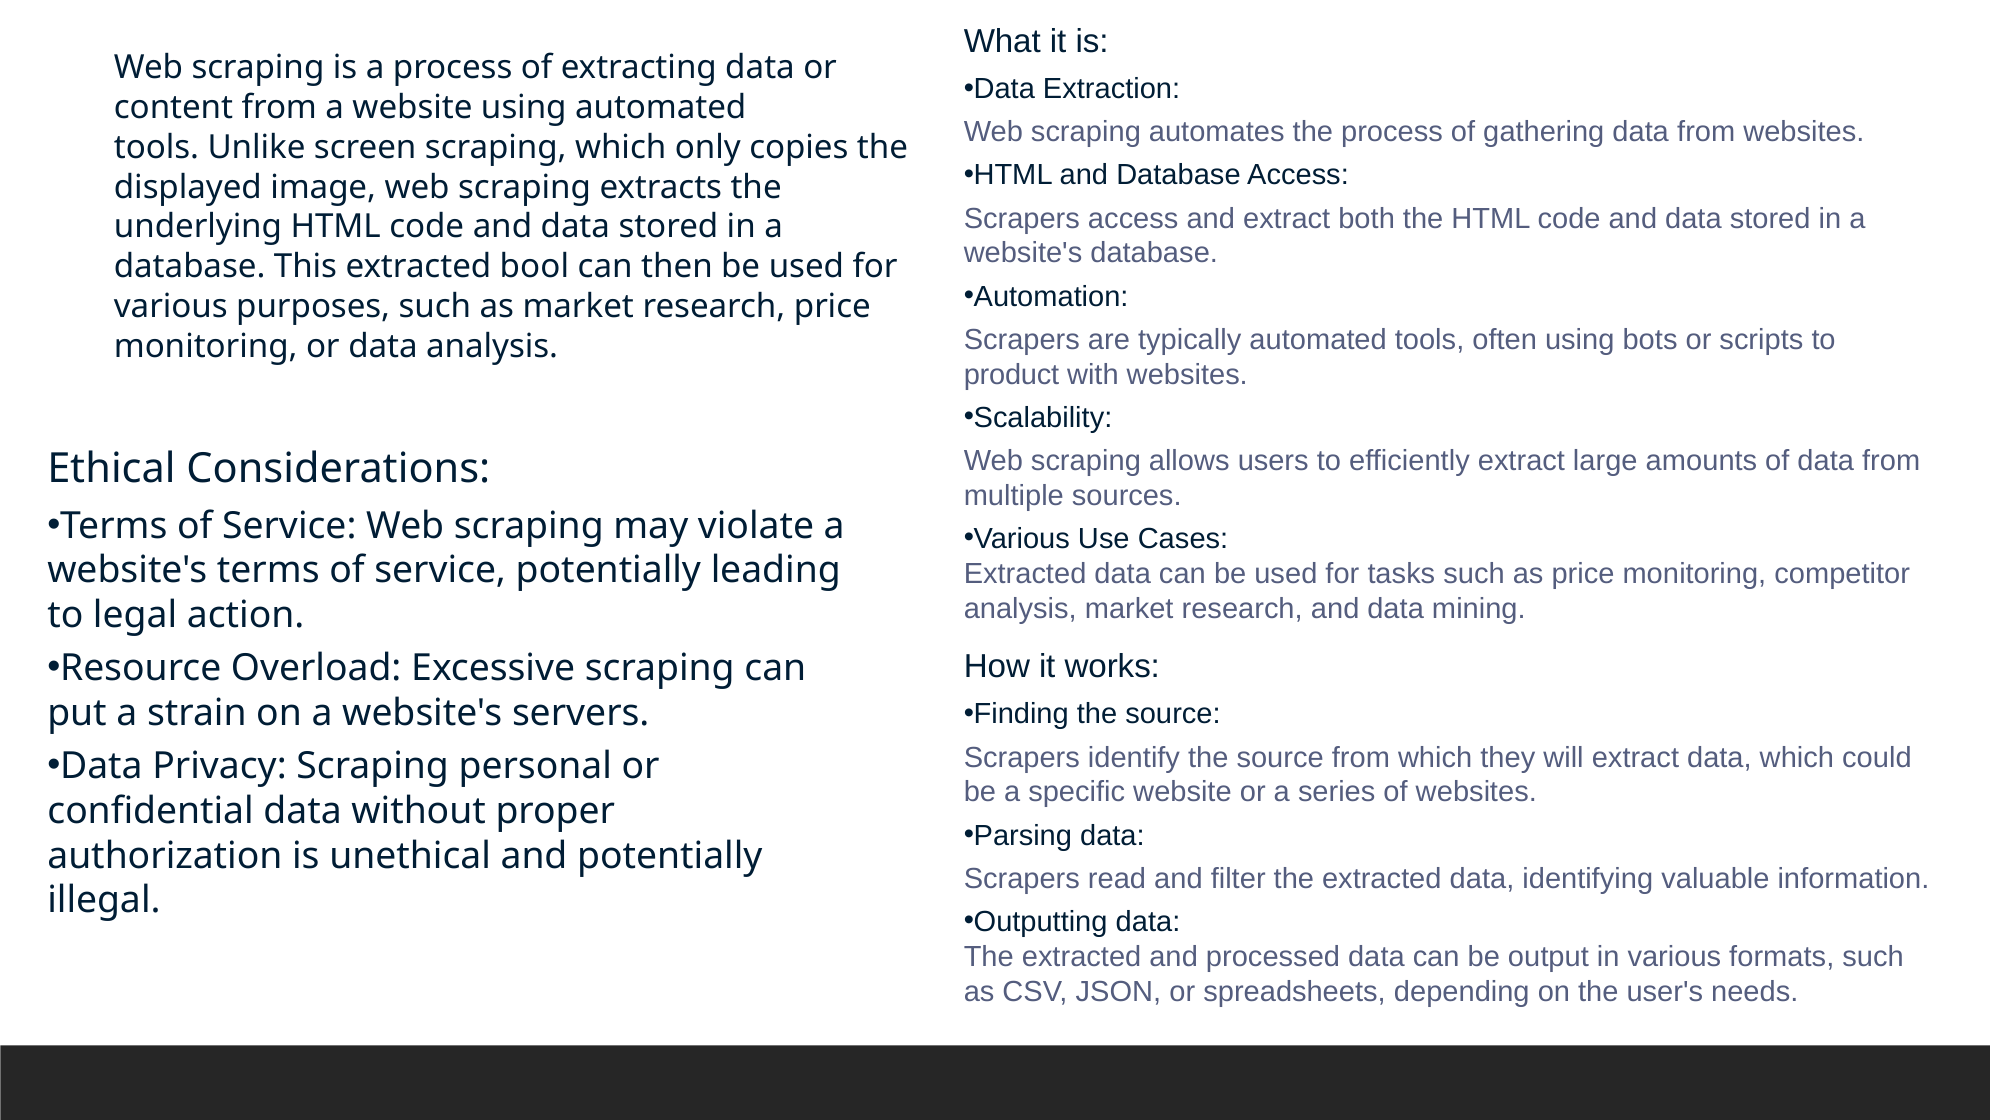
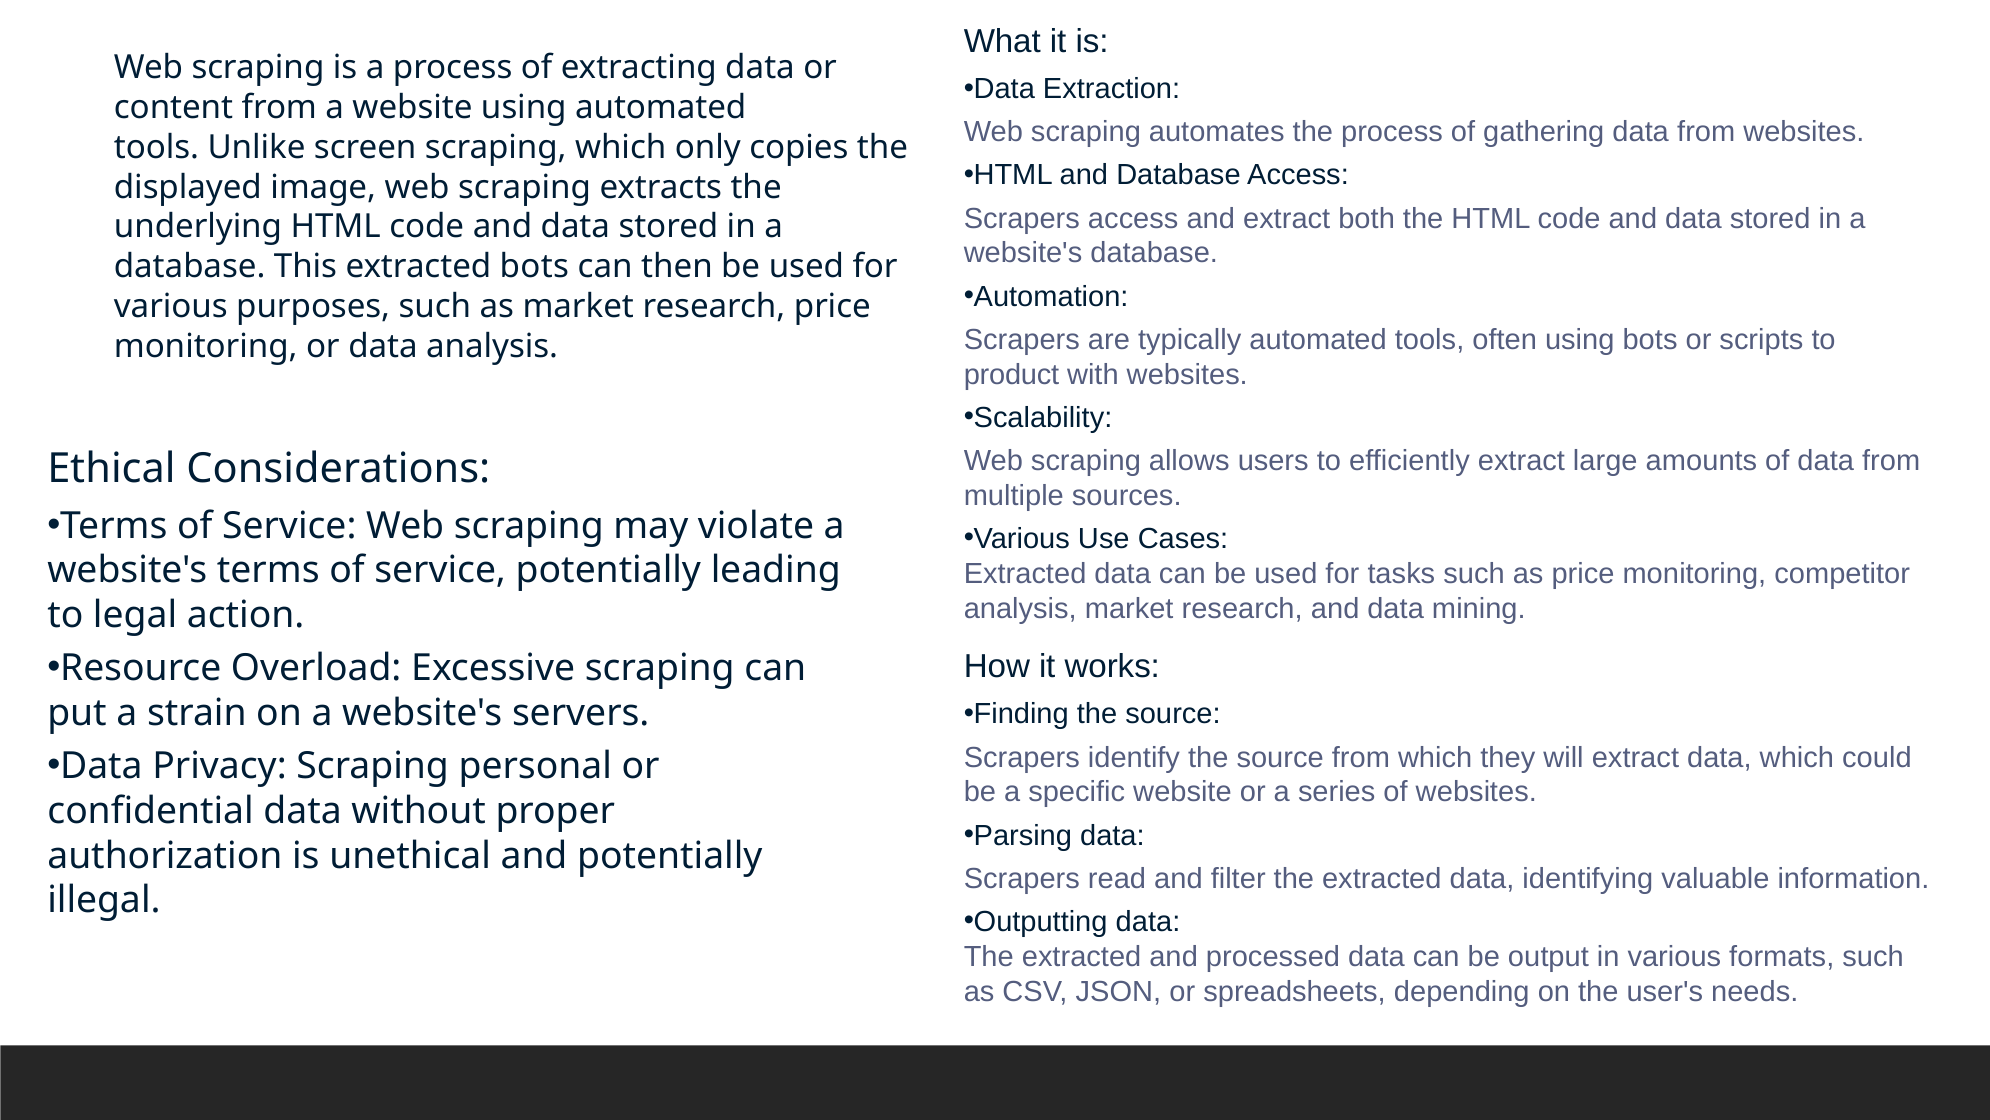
extracted bool: bool -> bots (534, 267)
